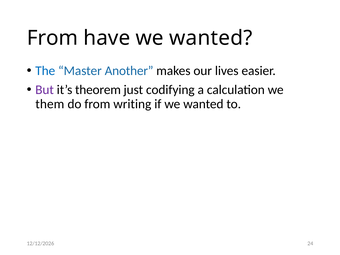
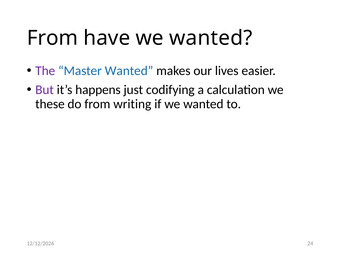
The colour: blue -> purple (45, 71)
Master Another: Another -> Wanted (129, 71)
theorem: theorem -> happens (98, 90)
them: them -> these (50, 104)
